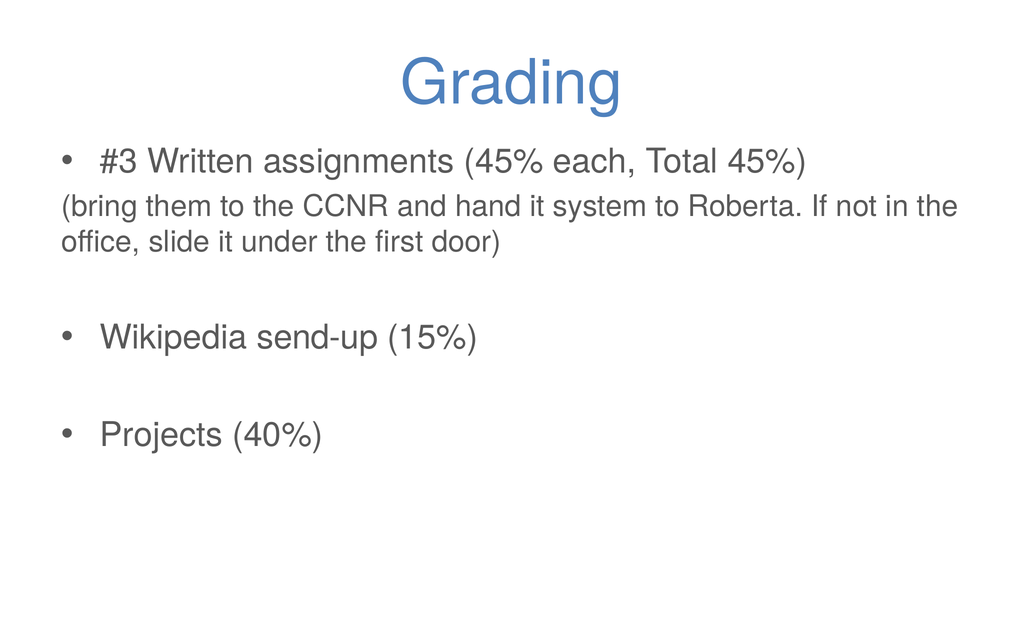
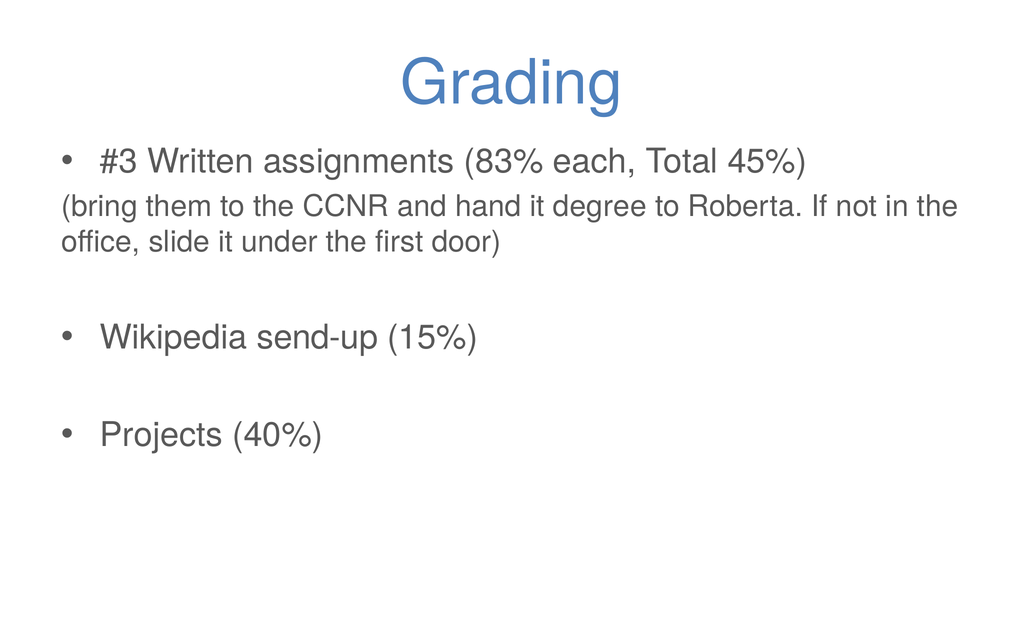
assignments 45%: 45% -> 83% (504, 161)
system: system -> degree (600, 206)
